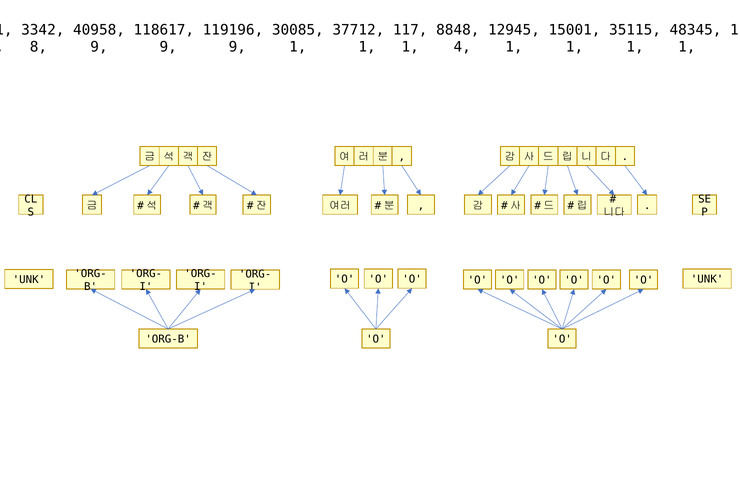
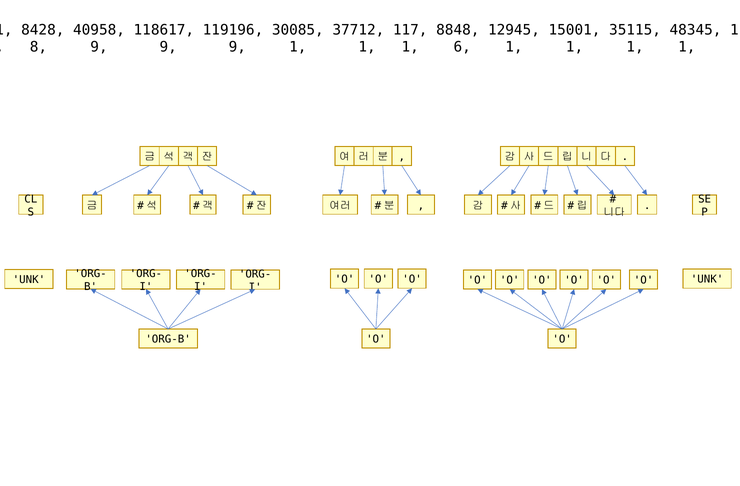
3342: 3342 -> 8428 (43, 30)
4: 4 -> 6 (462, 47)
